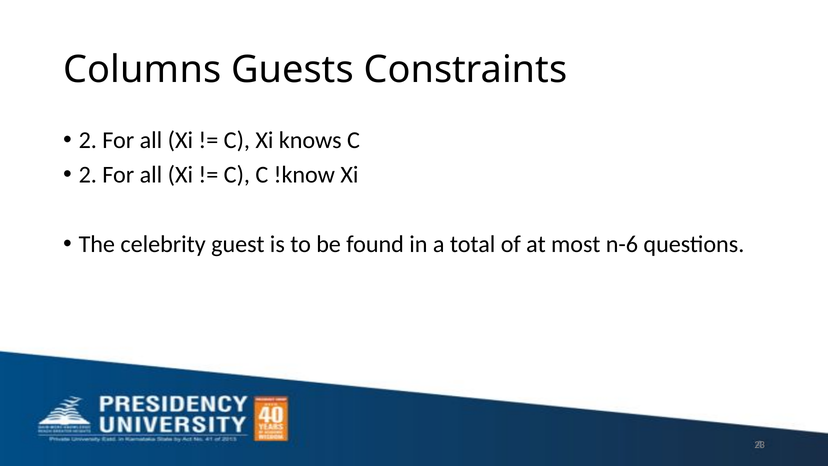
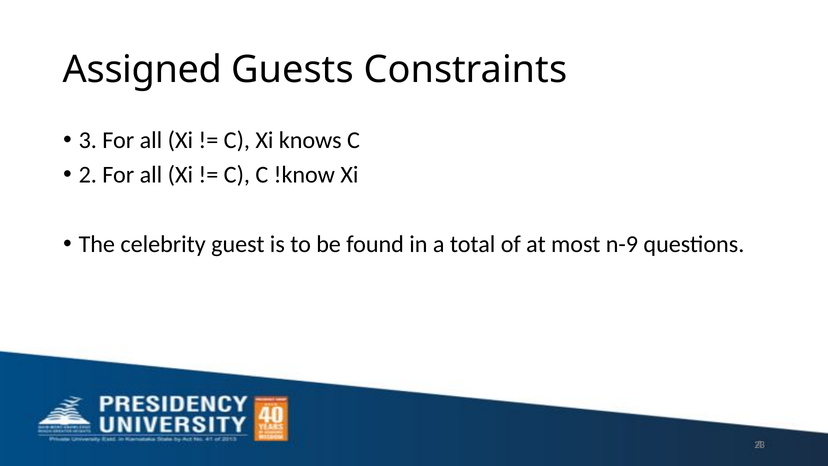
Columns: Columns -> Assigned (142, 70)
2: 2 -> 3 (88, 140)
n-6: n-6 -> n-9 (622, 244)
